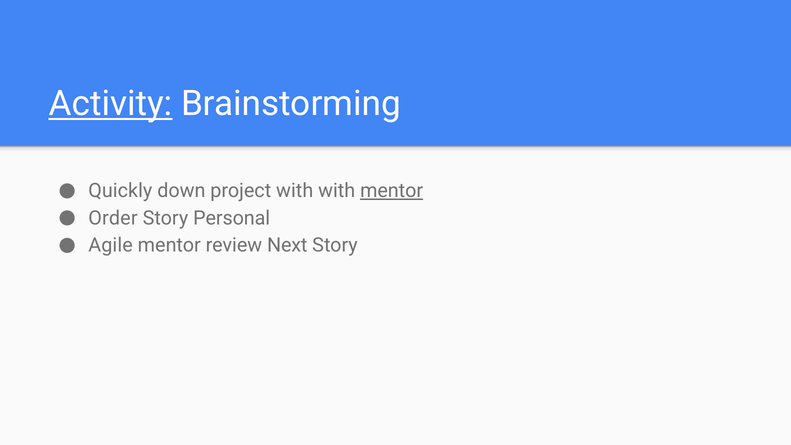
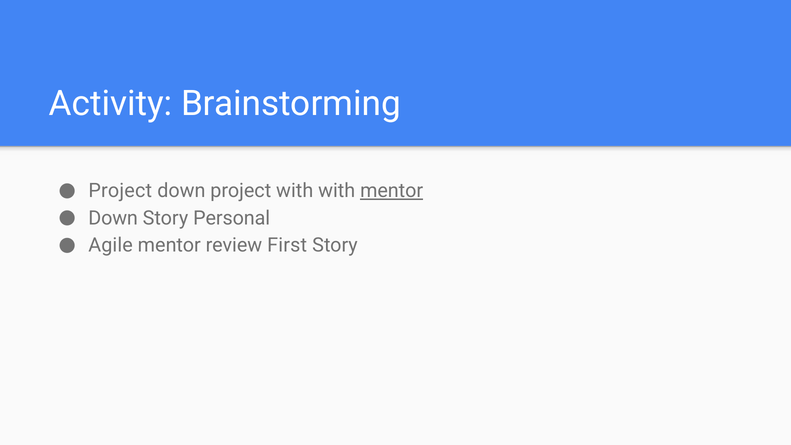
Activity underline: present -> none (111, 104)
Quickly: Quickly -> Project (120, 191)
Order: Order -> Down (113, 218)
Next: Next -> First (287, 245)
